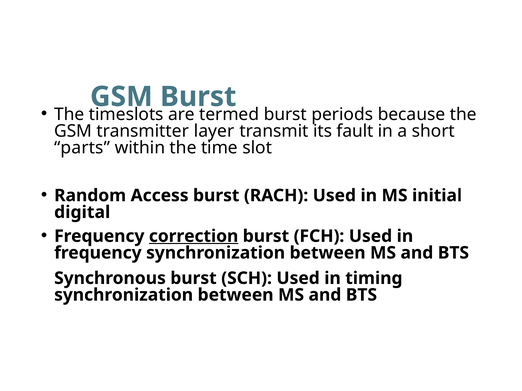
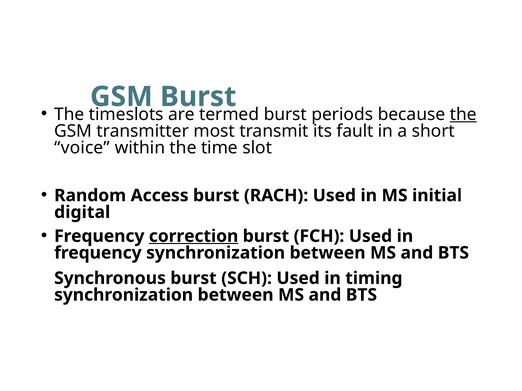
the underline: none -> present (463, 114)
layer: layer -> most (214, 131)
parts: parts -> voice (82, 148)
